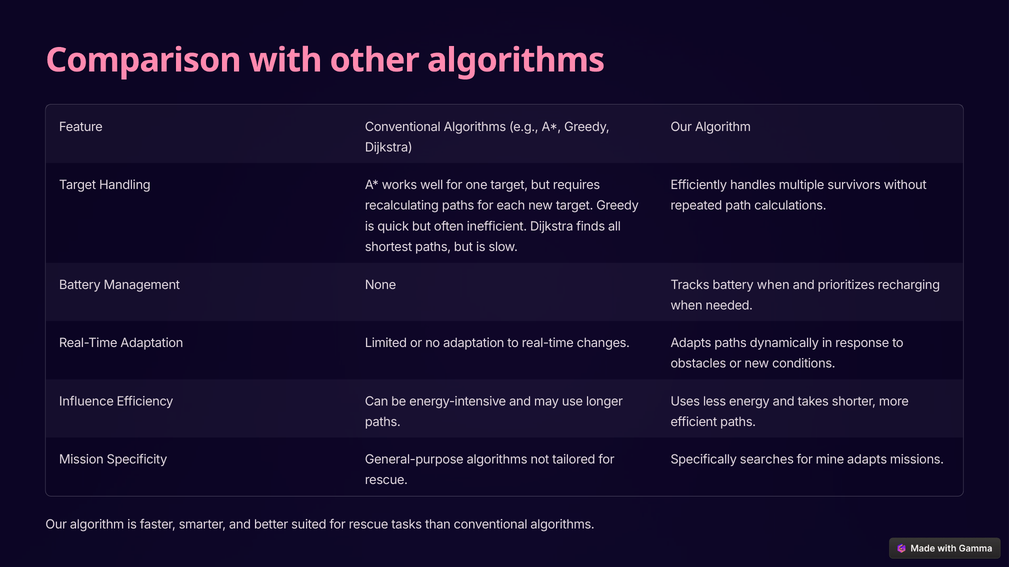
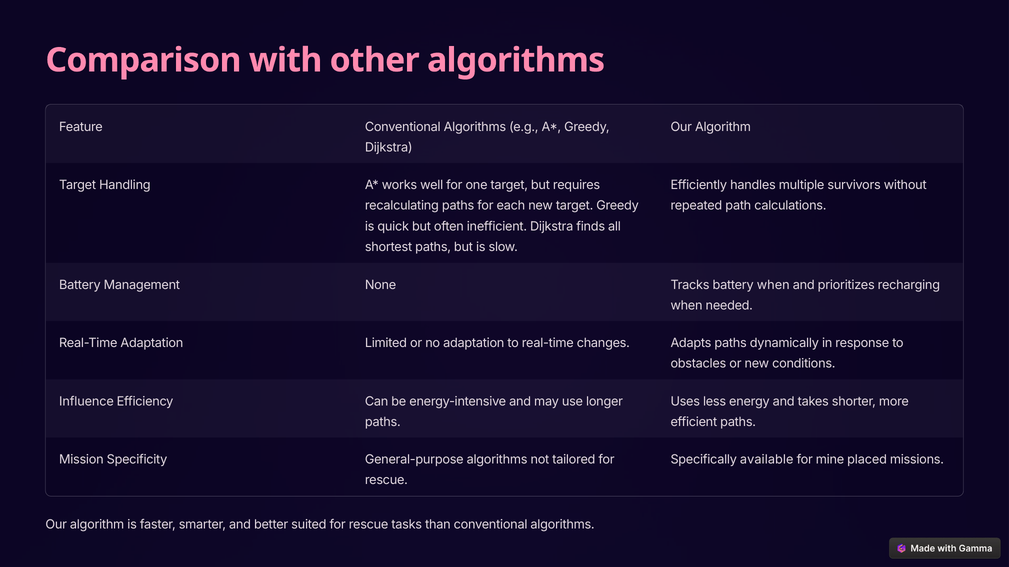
searches: searches -> available (767, 460)
mine adapts: adapts -> placed (867, 460)
